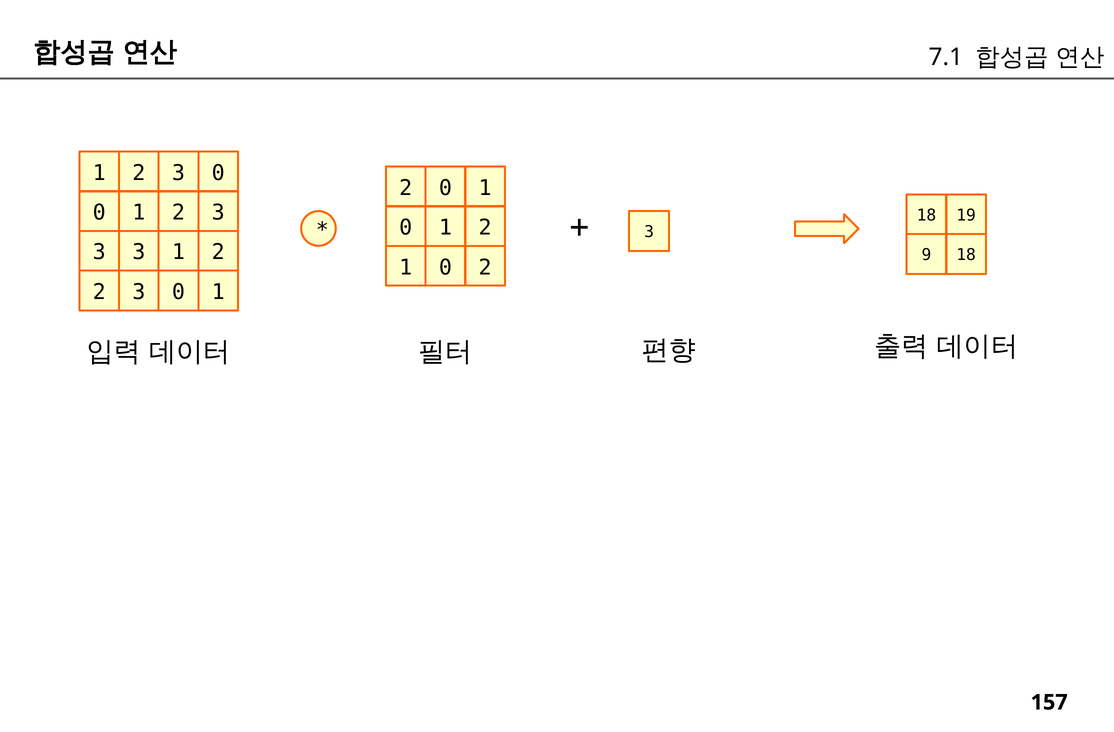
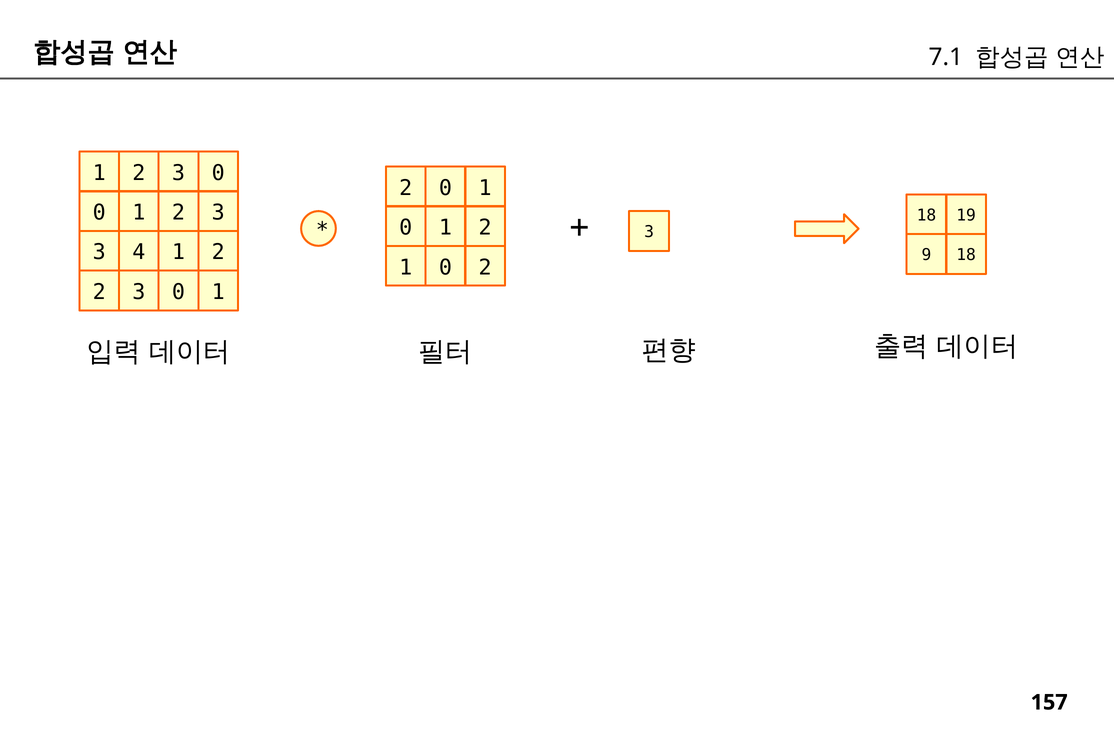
3: 3 -> 4 (139, 252)
